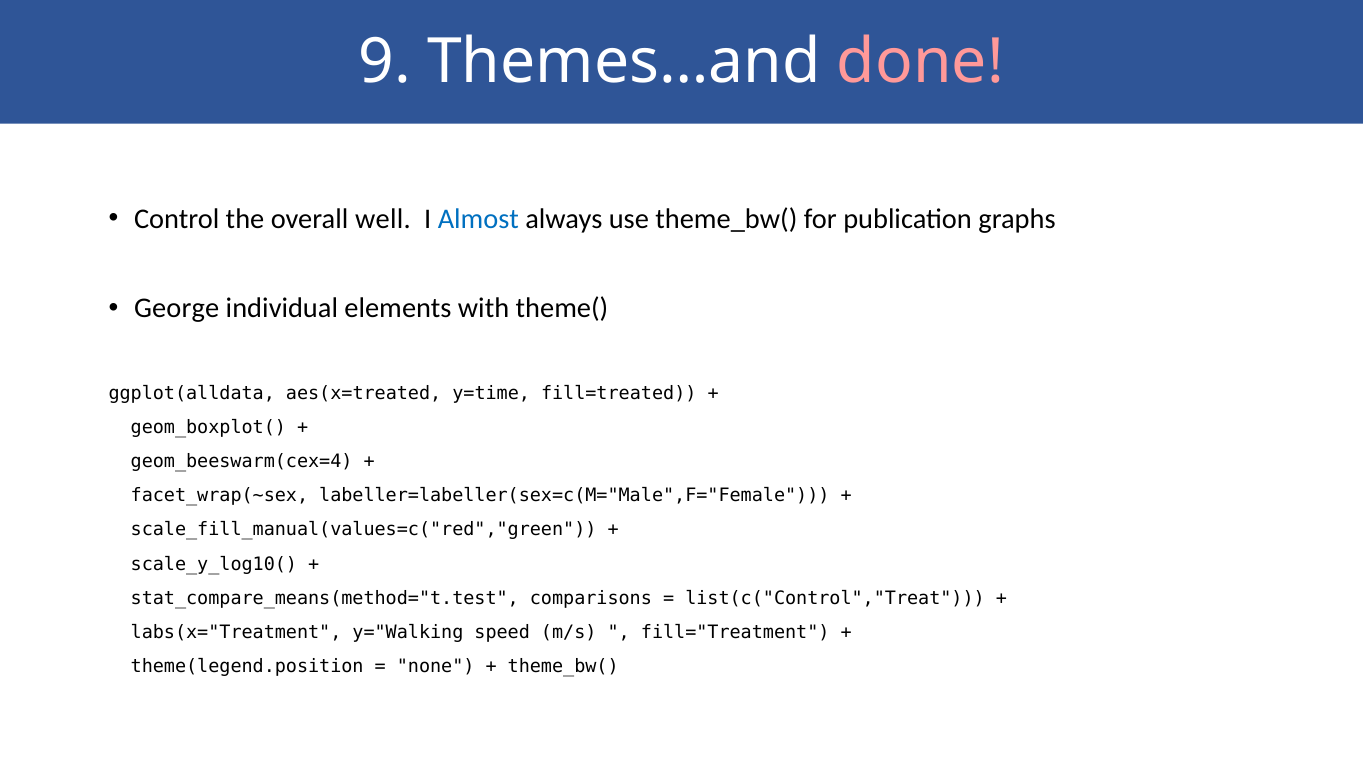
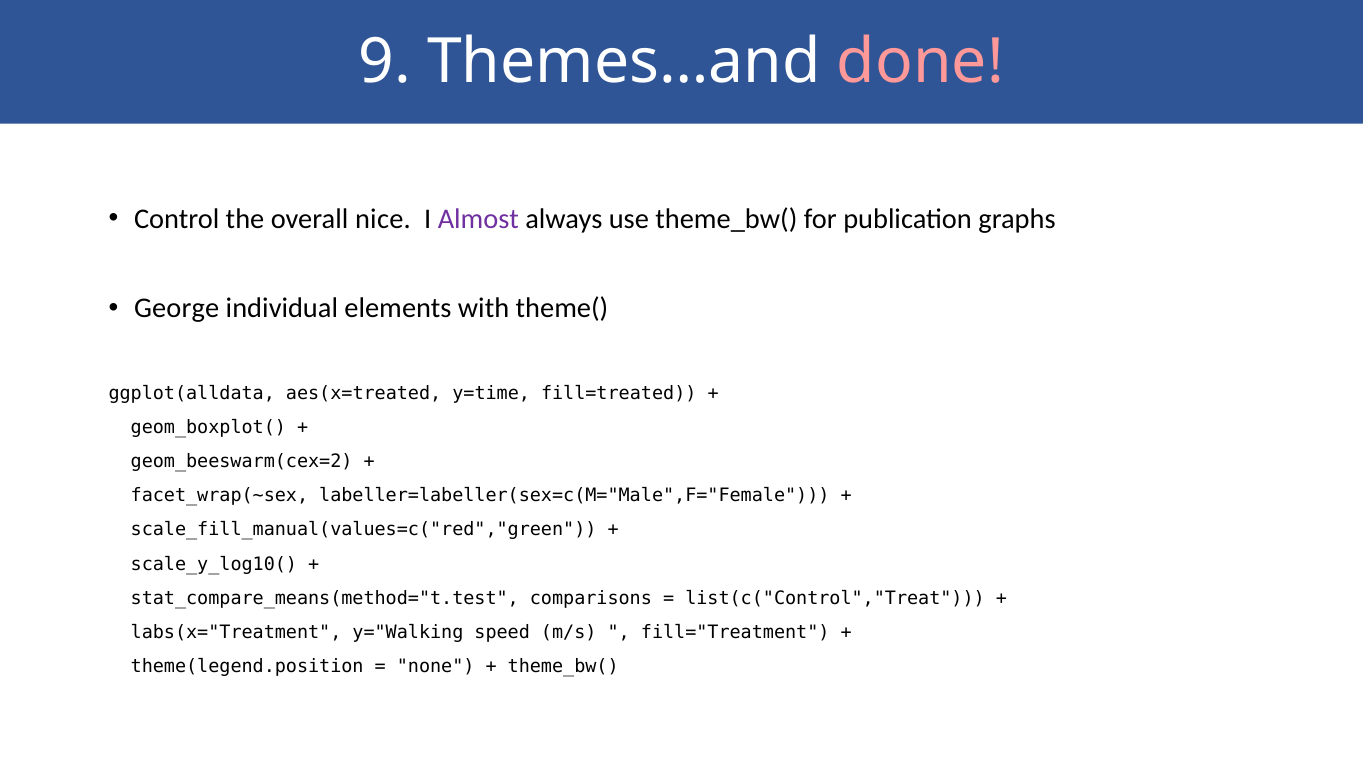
well: well -> nice (383, 219)
Almost colour: blue -> purple (478, 219)
geom_beeswarm(cex=4: geom_beeswarm(cex=4 -> geom_beeswarm(cex=2 (242, 461)
